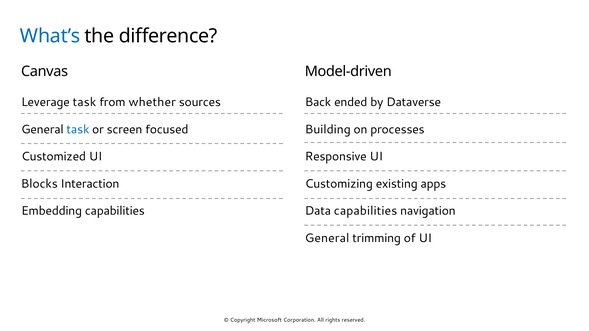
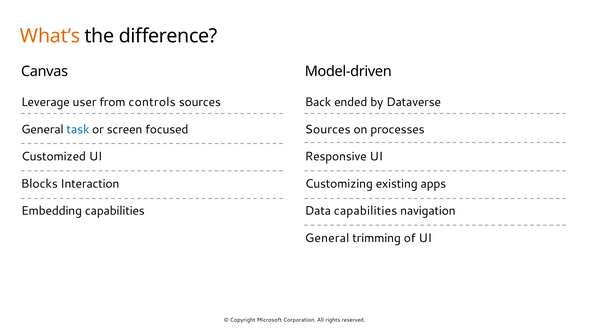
What’s colour: blue -> orange (50, 36)
Leverage task: task -> user (85, 102)
whether: whether -> controls (152, 102)
Building: Building -> Sources (328, 130)
